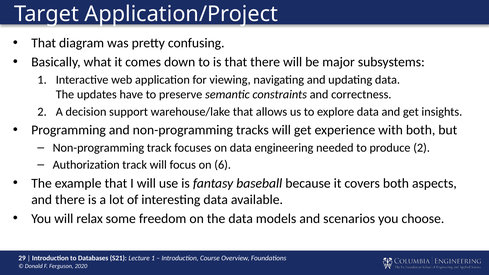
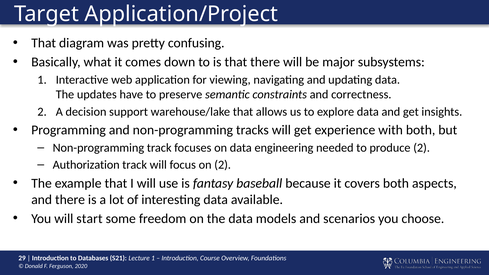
on 6: 6 -> 2 (223, 165)
relax: relax -> start (89, 219)
